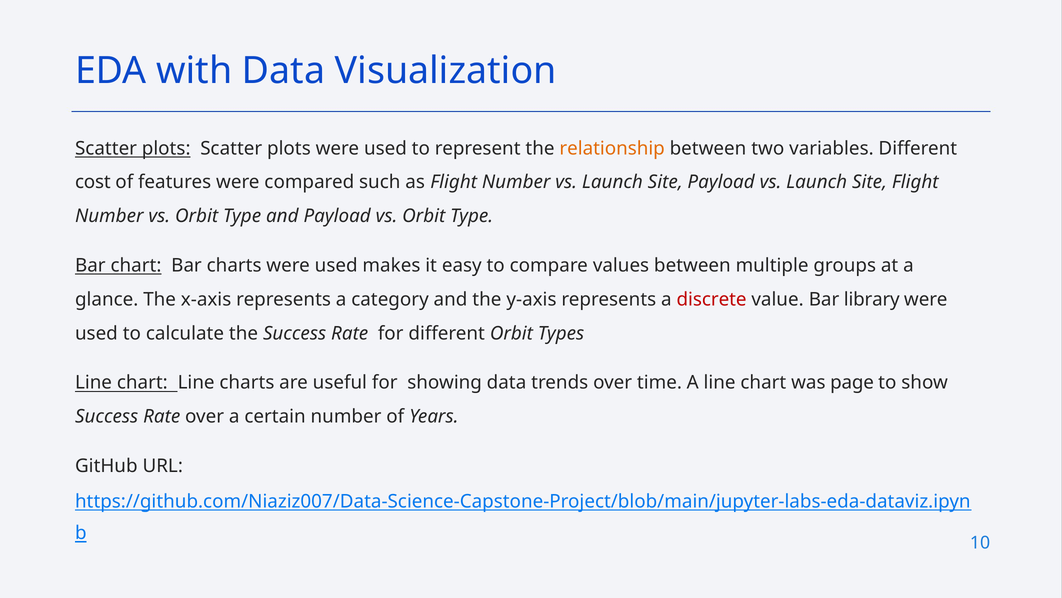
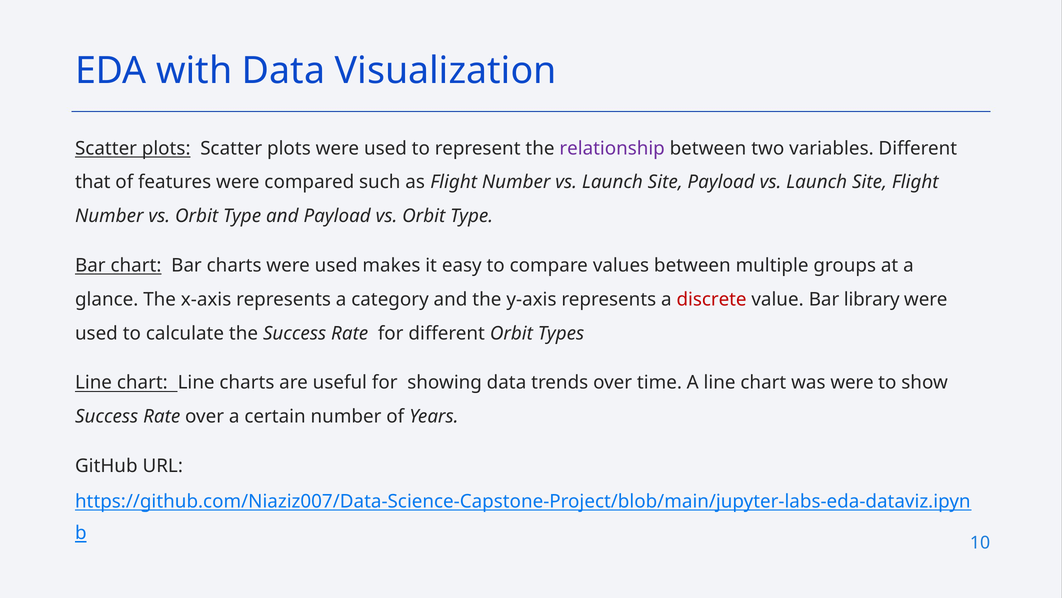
relationship colour: orange -> purple (612, 148)
cost: cost -> that (93, 182)
was page: page -> were (852, 382)
